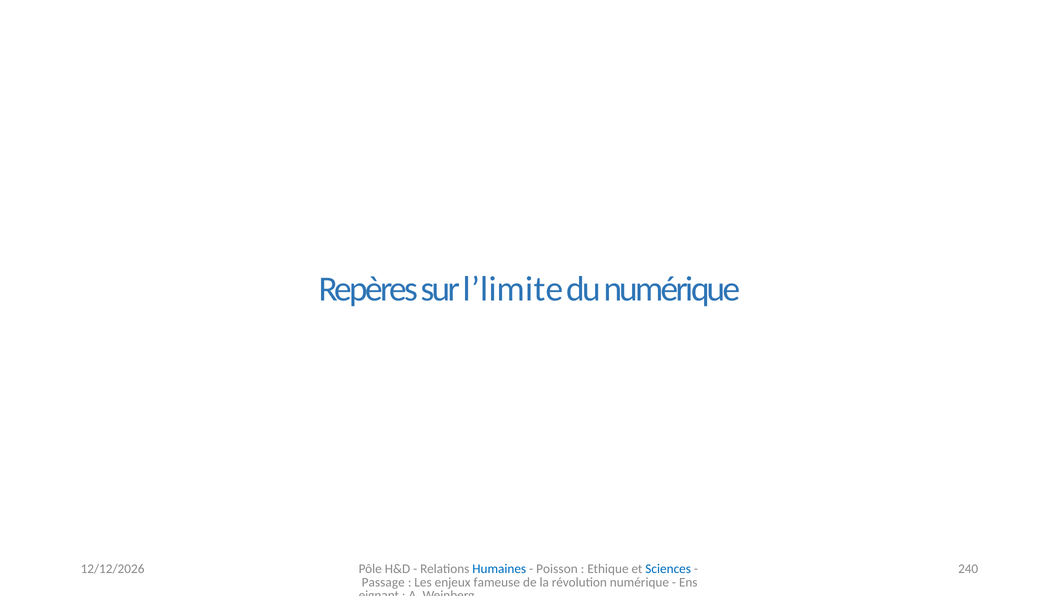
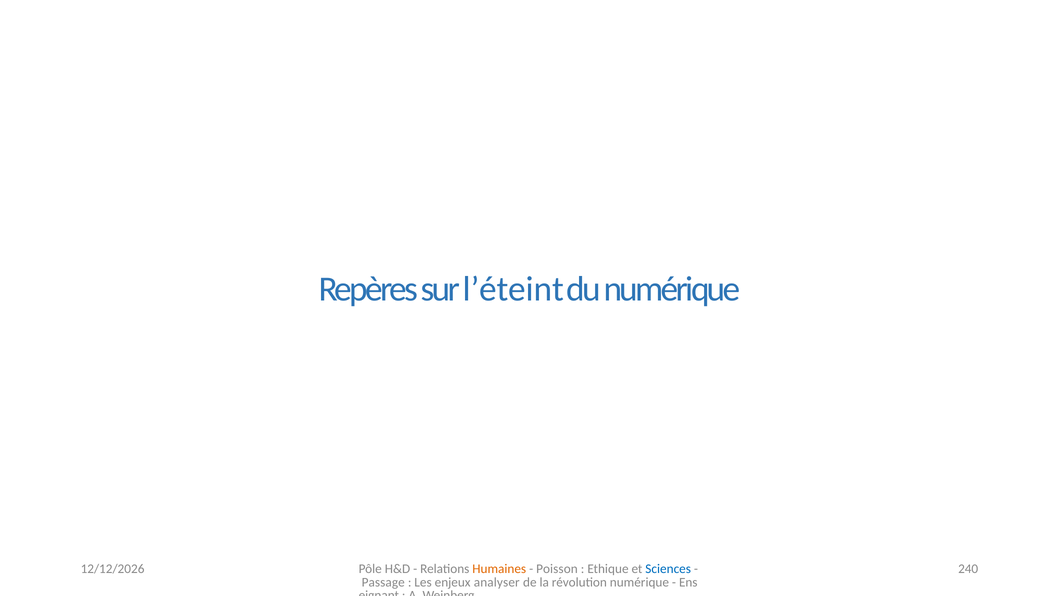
l’limite: l’limite -> l’éteint (513, 289)
Humaines colour: blue -> orange (499, 569)
fameuse: fameuse -> analyser (497, 582)
